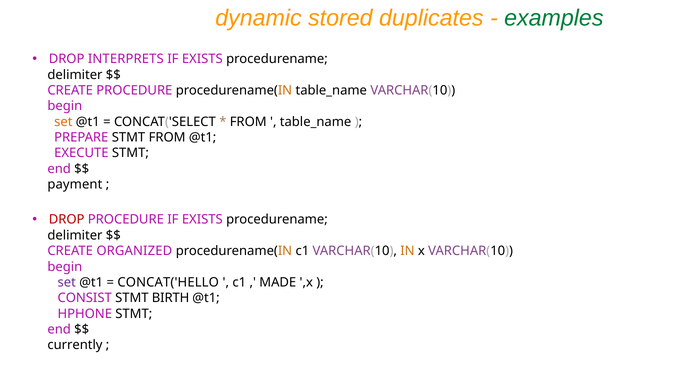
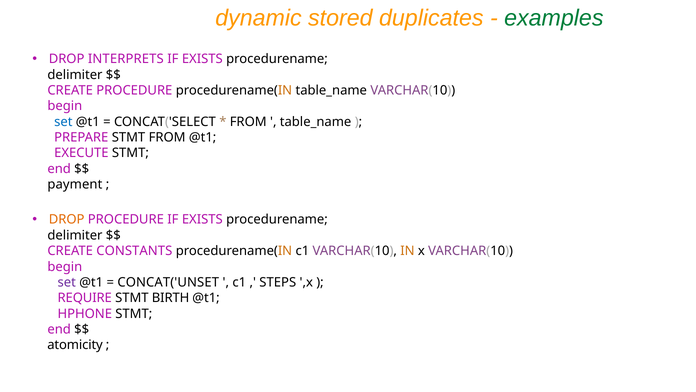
set colour: orange -> blue (63, 122)
DROP colour: red -> orange (67, 219)
ORGANIZED: ORGANIZED -> CONSTANTS (134, 251)
CONCAT('HELLO: CONCAT('HELLO -> CONCAT('UNSET (168, 282)
MADE: MADE -> STEPS (278, 282)
CONSIST: CONSIST -> REQUIRE (85, 298)
currently: currently -> atomicity (75, 345)
